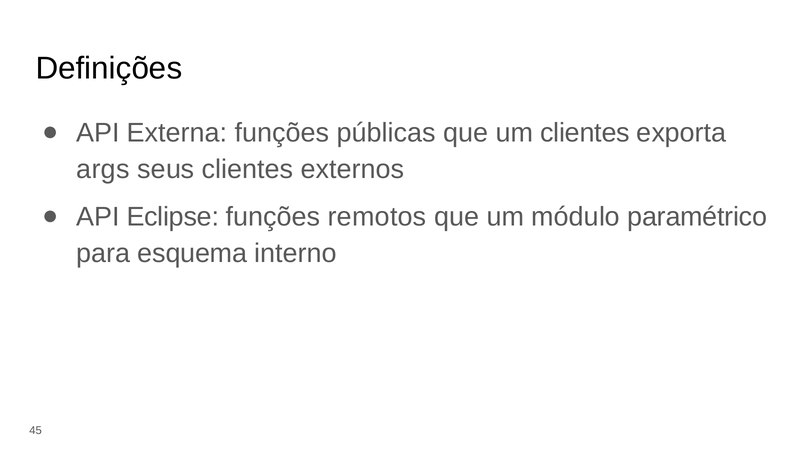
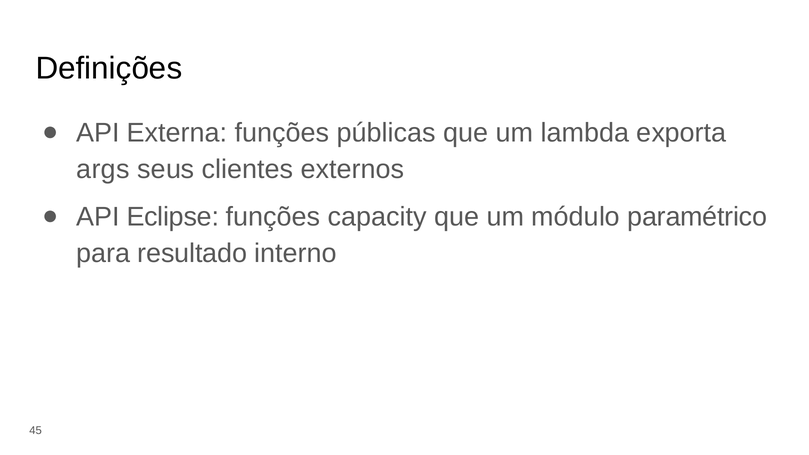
um clientes: clientes -> lambda (585, 133)
remotos: remotos -> capacity (377, 217)
esquema: esquema -> resultado (192, 254)
